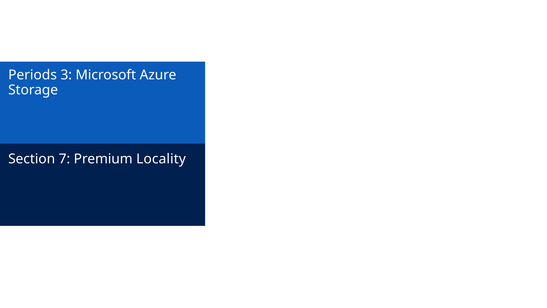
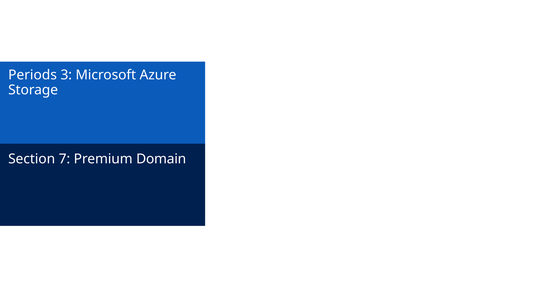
Locality: Locality -> Domain (161, 159)
